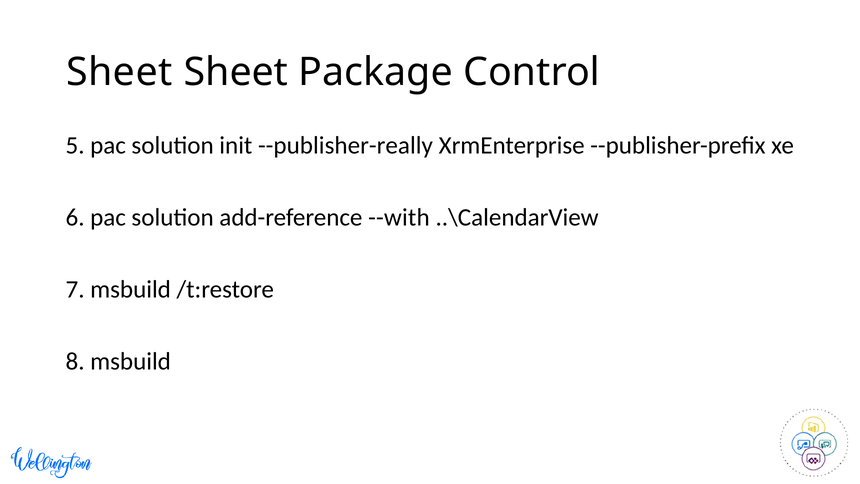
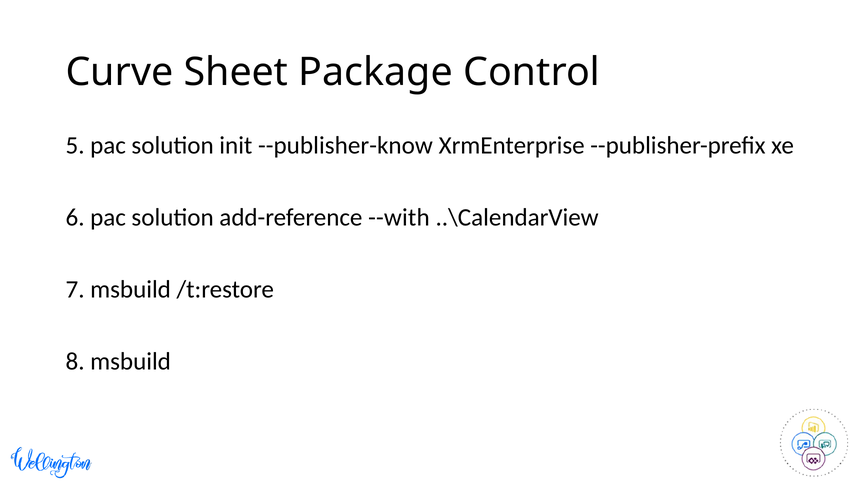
Sheet: Sheet -> Curve (119, 72)
--publisher-really: --publisher-really -> --publisher-know (345, 145)
